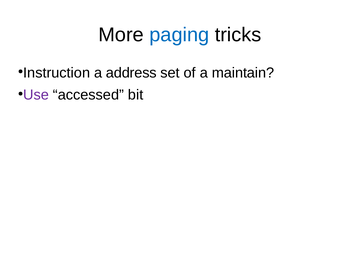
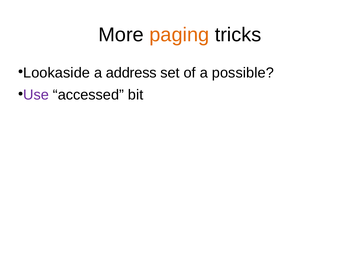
paging colour: blue -> orange (179, 35)
Instruction: Instruction -> Lookaside (57, 73)
maintain: maintain -> possible (243, 73)
